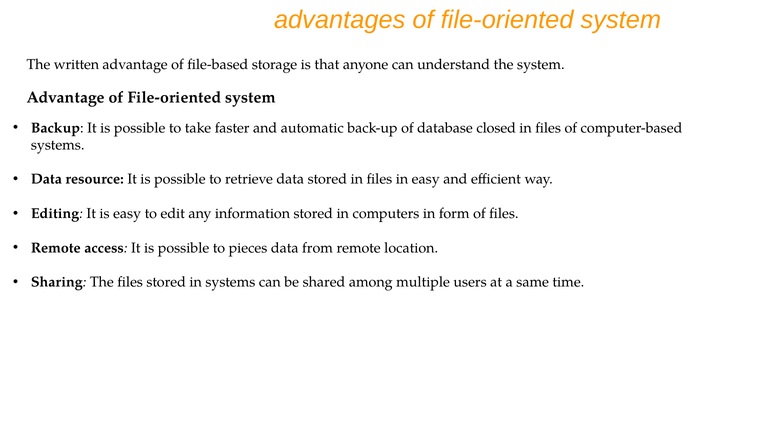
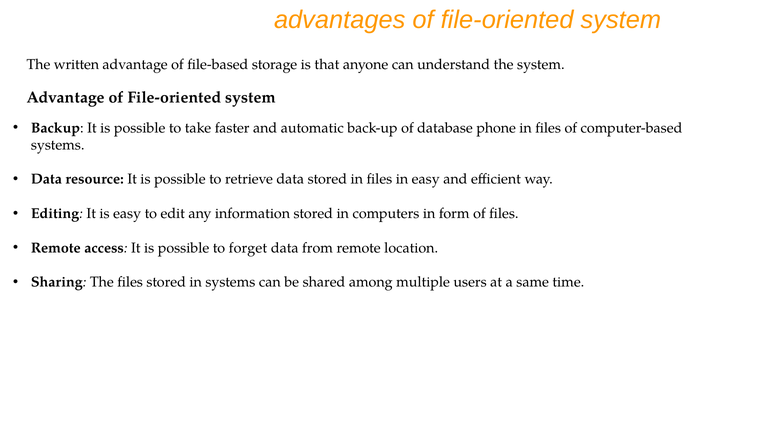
closed: closed -> phone (496, 128)
pieces: pieces -> forget (248, 248)
